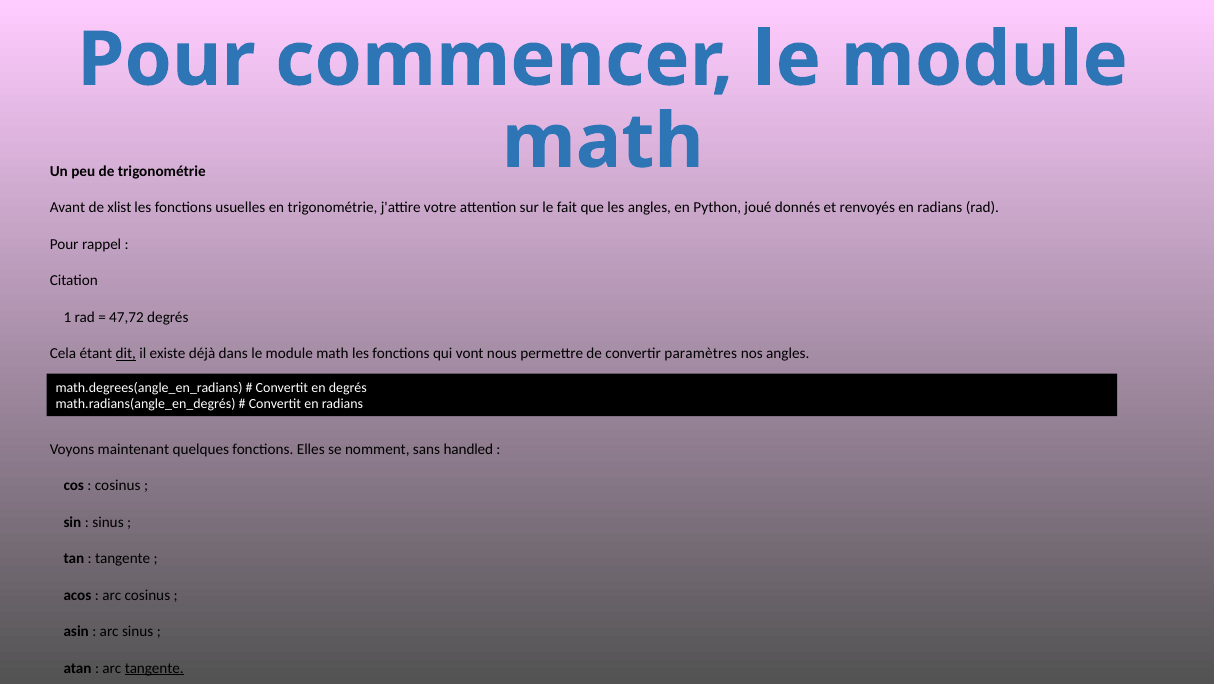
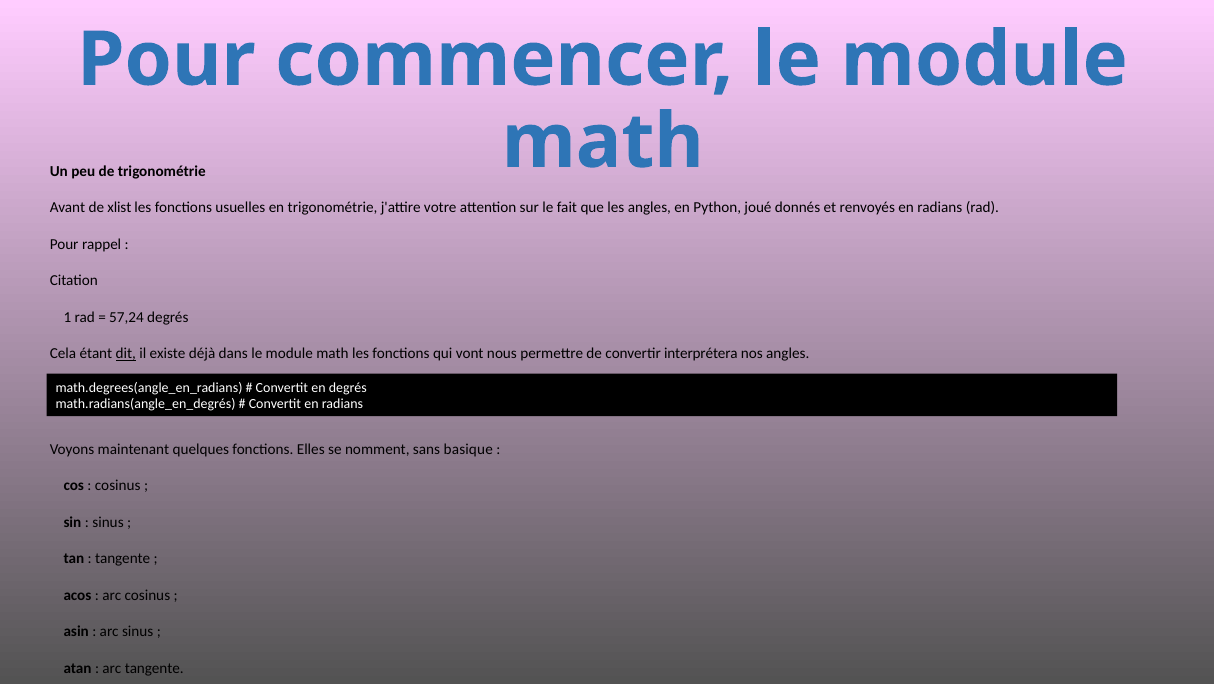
47,72: 47,72 -> 57,24 (127, 318)
paramètres: paramètres -> interprétera (701, 354)
handled: handled -> basique (468, 450)
tangente underline: present -> none (154, 669)
